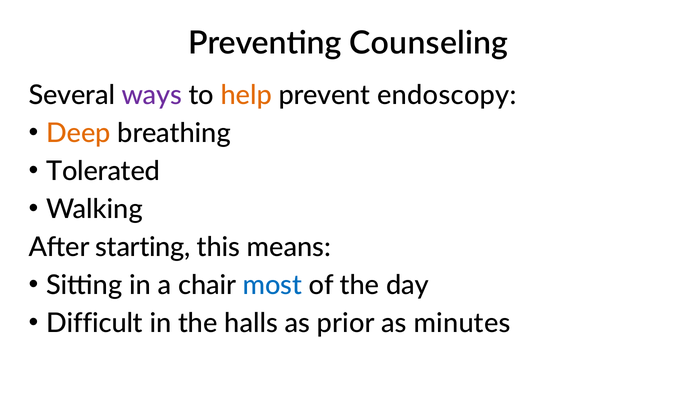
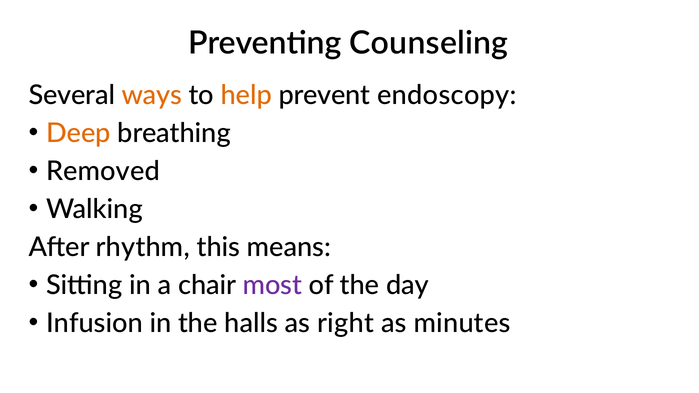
ways colour: purple -> orange (152, 95)
Tolerated: Tolerated -> Removed (103, 171)
starting: starting -> rhythm (143, 247)
most colour: blue -> purple (272, 286)
Difficult: Difficult -> Infusion (94, 324)
prior: prior -> right (346, 324)
